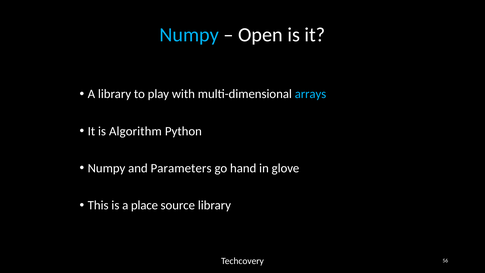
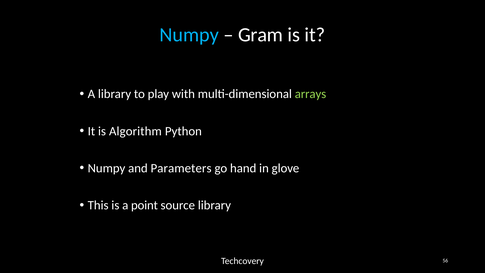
Open: Open -> Gram (261, 35)
arrays colour: light blue -> light green (310, 94)
place: place -> point (144, 205)
